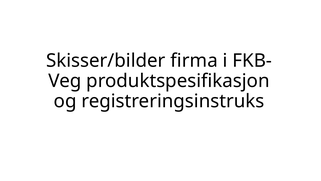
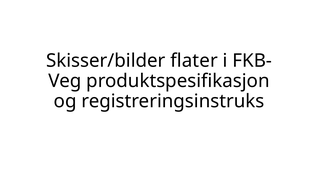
firma: firma -> flater (194, 61)
